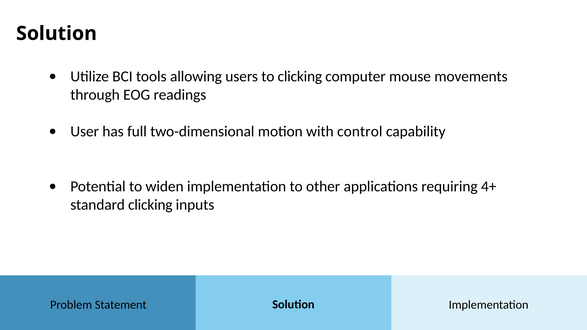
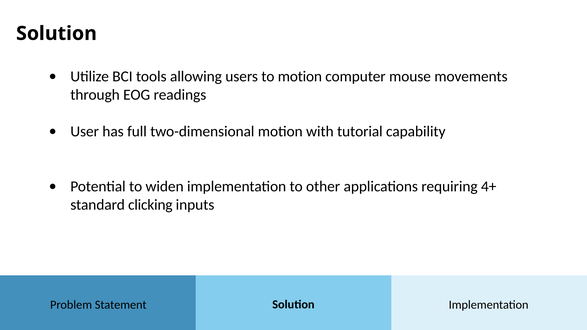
to clicking: clicking -> motion (300, 77)
control: control -> tutorial (360, 132)
